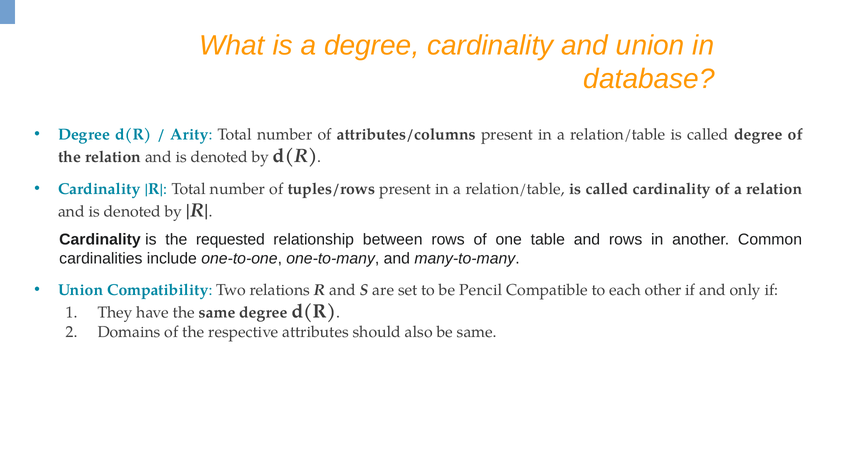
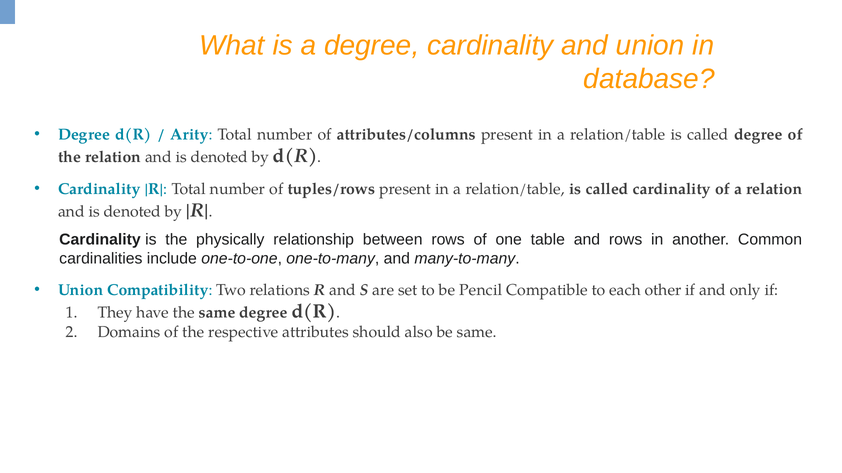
requested: requested -> physically (230, 240)
